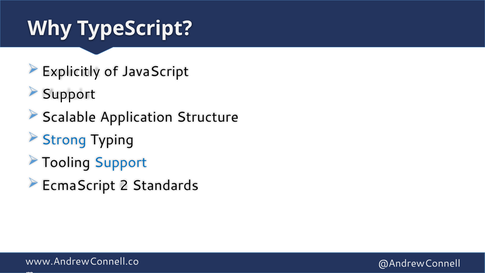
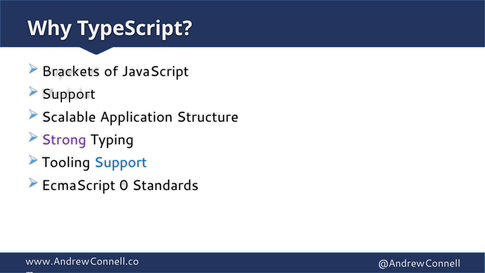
Explicitly: Explicitly -> Brackets (71, 71)
Strong colour: blue -> purple (64, 140)
2: 2 -> 0 (124, 185)
